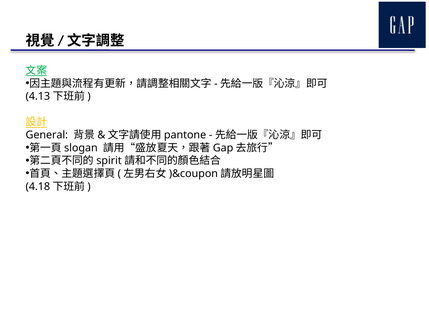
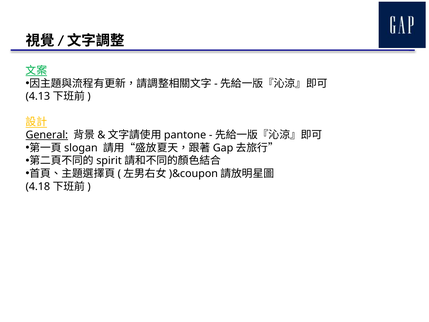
General underline: none -> present (47, 135)
